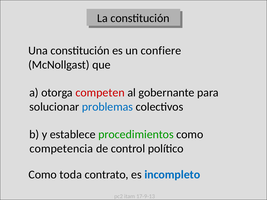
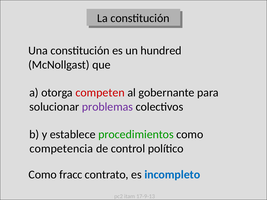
confiere: confiere -> hundred (161, 51)
problemas colour: blue -> purple (107, 107)
toda: toda -> fracc (71, 175)
